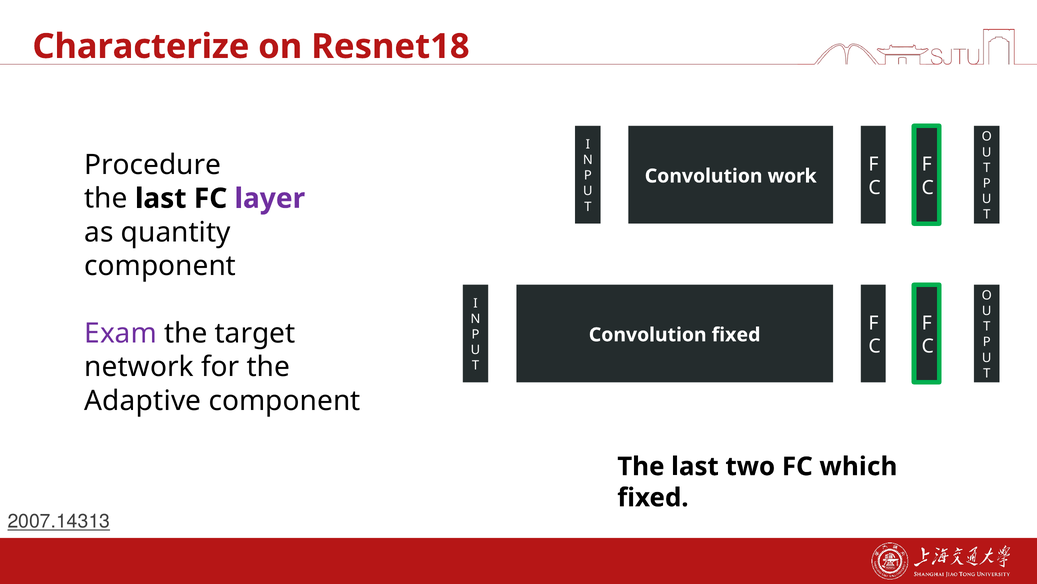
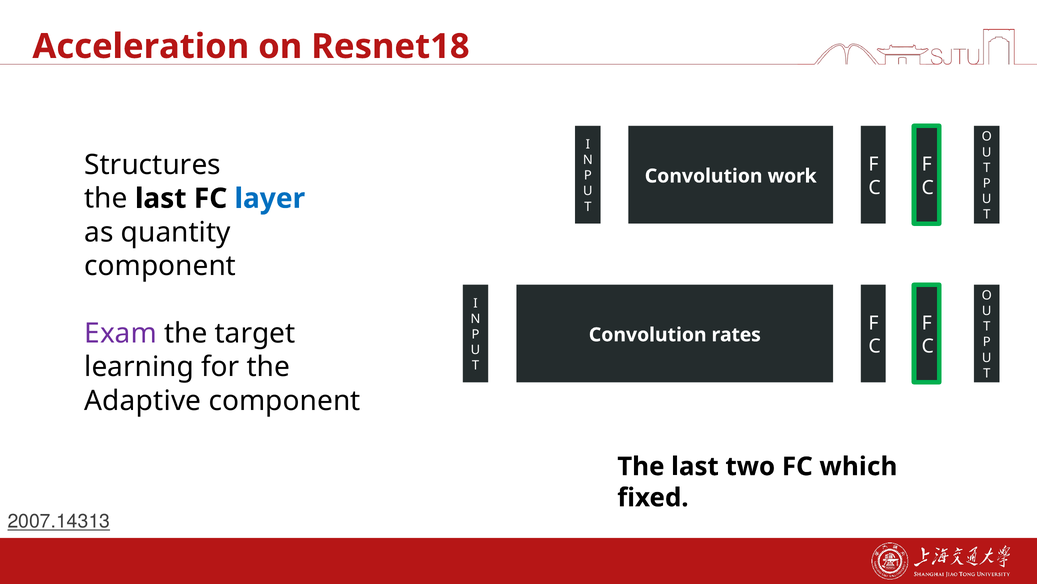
Characterize: Characterize -> Acceleration (141, 46)
Procedure: Procedure -> Structures (153, 165)
layer colour: purple -> blue (270, 198)
Convolution fixed: fixed -> rates (736, 334)
network: network -> learning (139, 367)
